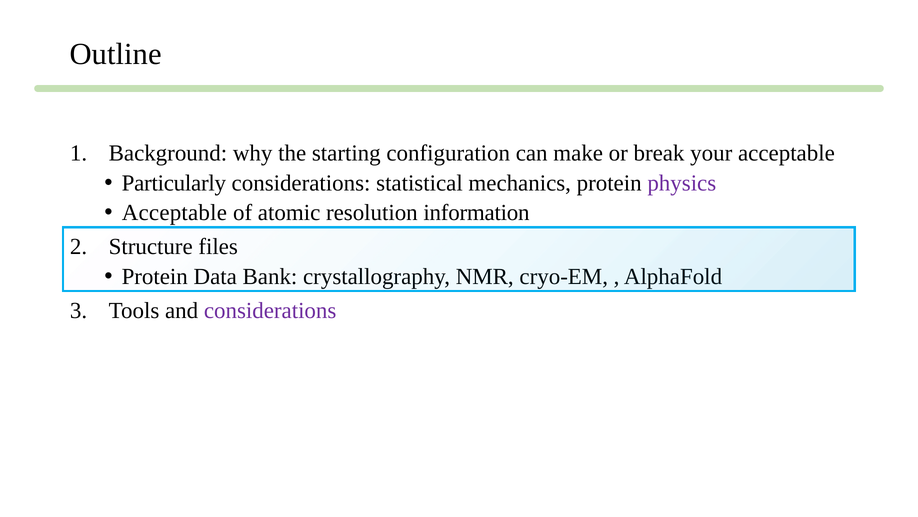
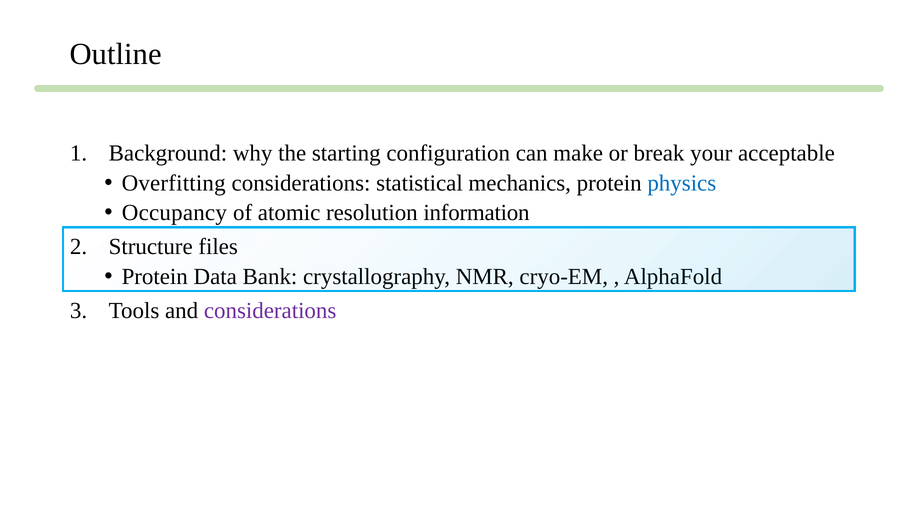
Particularly: Particularly -> Overfitting (174, 183)
physics colour: purple -> blue (682, 183)
Acceptable: Acceptable -> Occupancy (174, 212)
